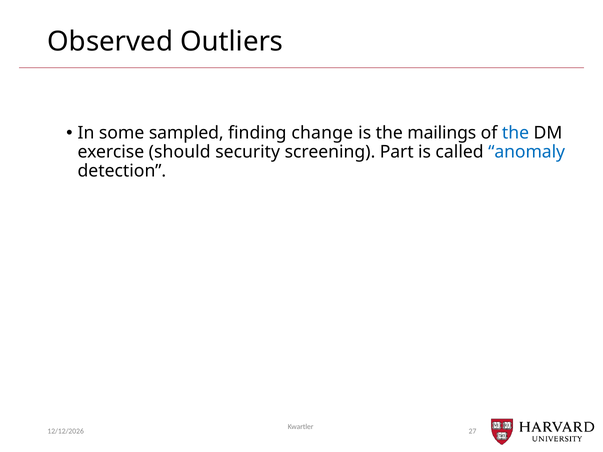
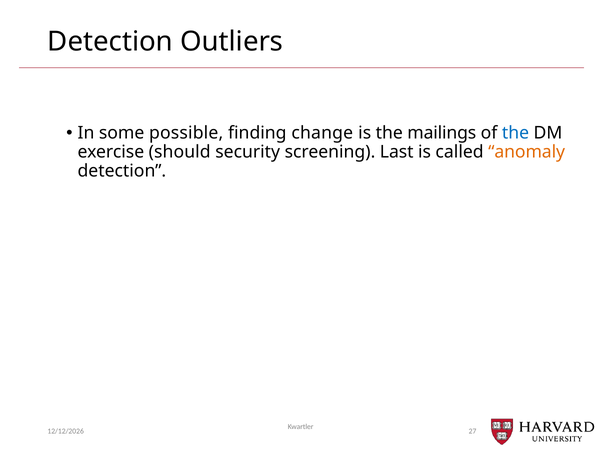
Observed: Observed -> Detection (110, 42)
sampled: sampled -> possible (186, 133)
Part: Part -> Last (397, 152)
anomaly colour: blue -> orange (527, 152)
